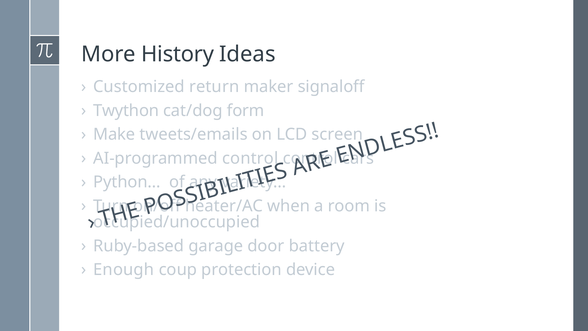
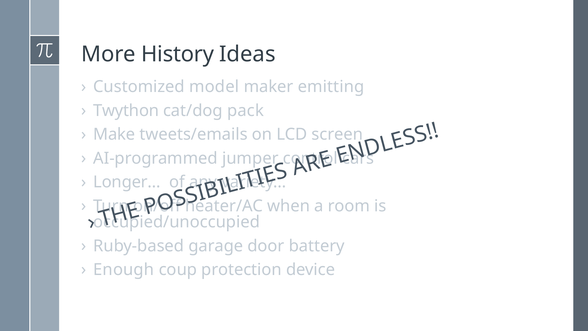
return: return -> model (214, 87)
signaloff: signaloff -> emitting (331, 87)
form: form -> pack (245, 111)
AI-programmed control: control -> jumper (250, 158)
Python…: Python… -> Longer… (127, 182)
